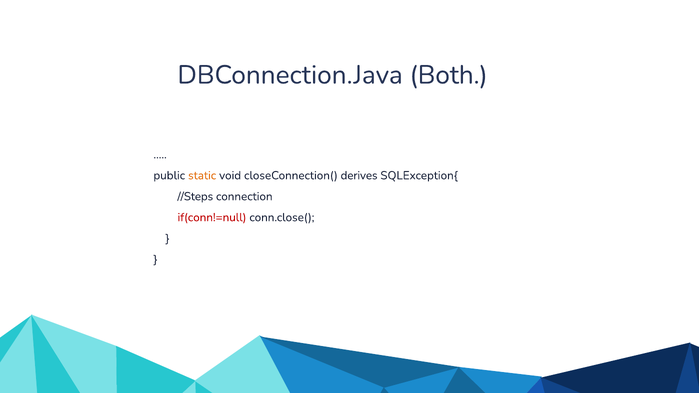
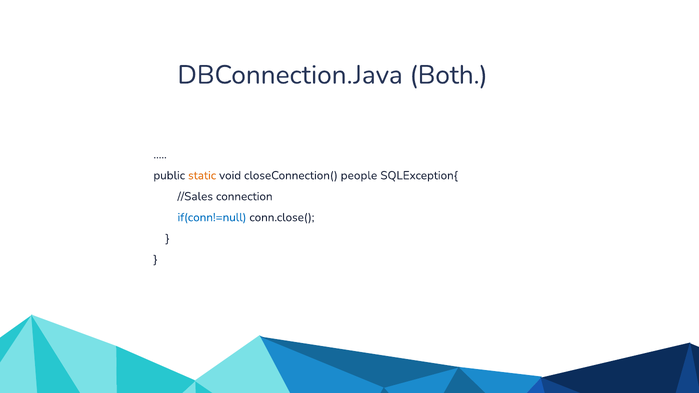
derives: derives -> people (359, 176)
//Steps: //Steps -> //Sales (195, 197)
if(conn!=null colour: red -> blue (212, 218)
